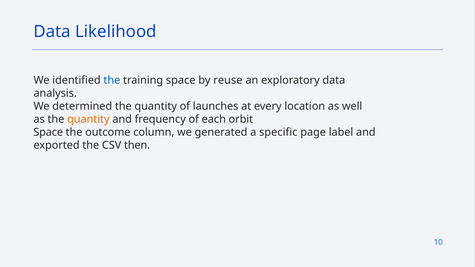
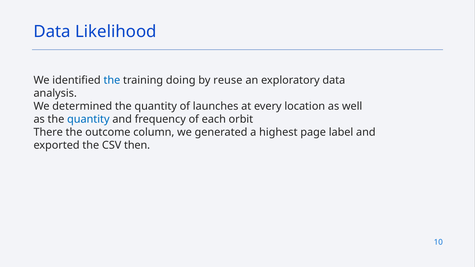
training space: space -> doing (181, 80)
quantity colour: orange -> blue (88, 119)
Space: Space -> There (48, 132)
specific: specific -> highest (278, 132)
